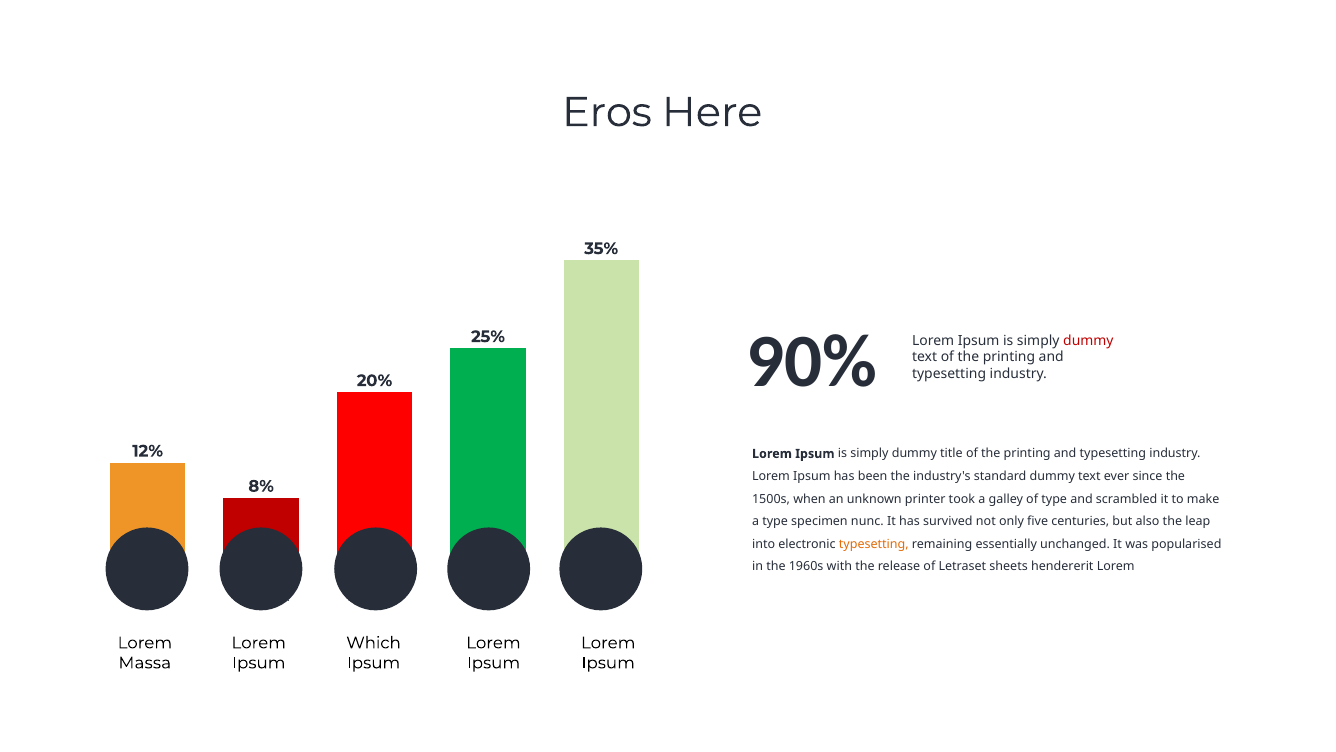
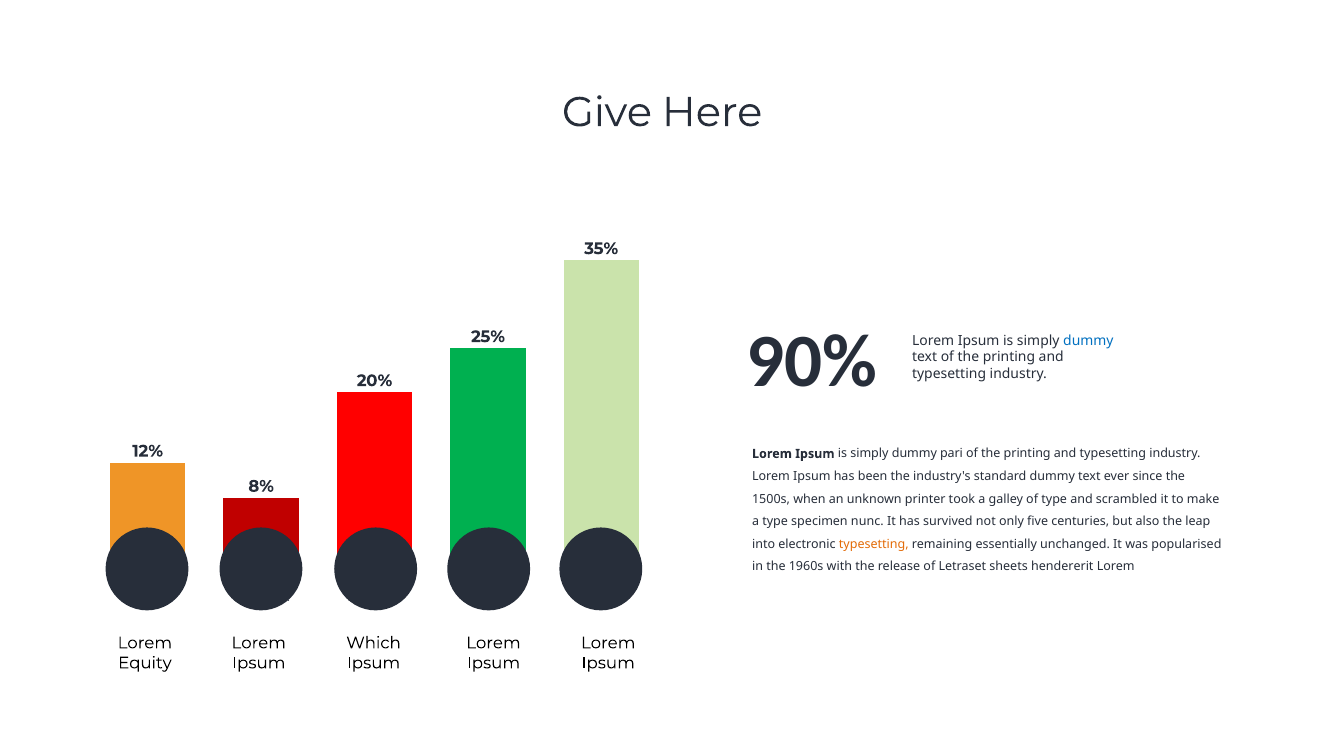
Eros: Eros -> Give (607, 112)
dummy colour: red -> blue (1088, 340)
title: title -> pari (952, 453)
Massa: Massa -> Equity (145, 662)
